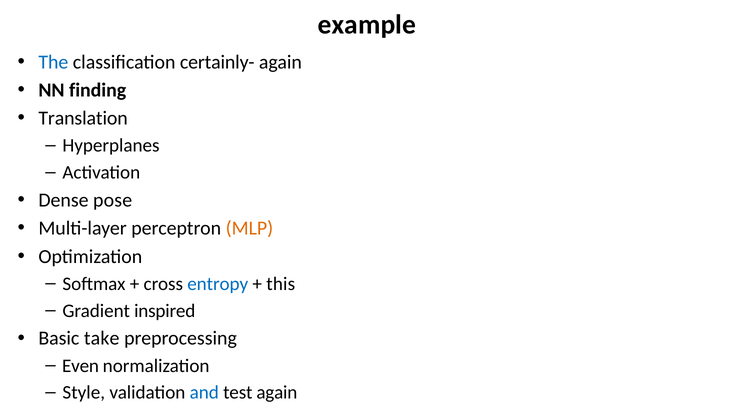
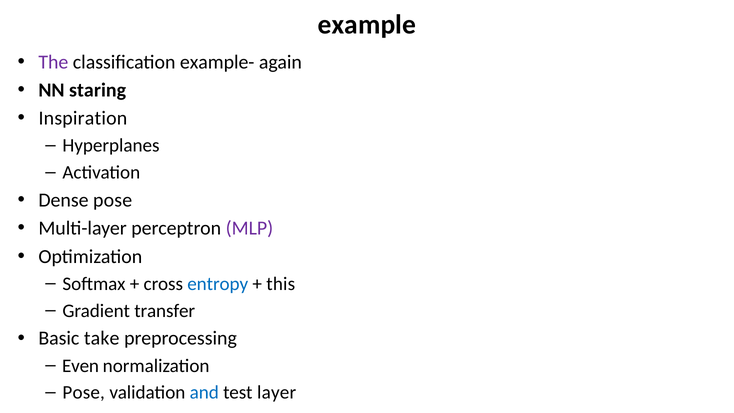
The colour: blue -> purple (53, 62)
certainly-: certainly- -> example- (217, 62)
finding: finding -> staring (98, 90)
Translation: Translation -> Inspiration (83, 118)
MLP colour: orange -> purple (249, 228)
inspired: inspired -> transfer (165, 311)
Style: Style -> Pose (84, 393)
test again: again -> layer (277, 393)
